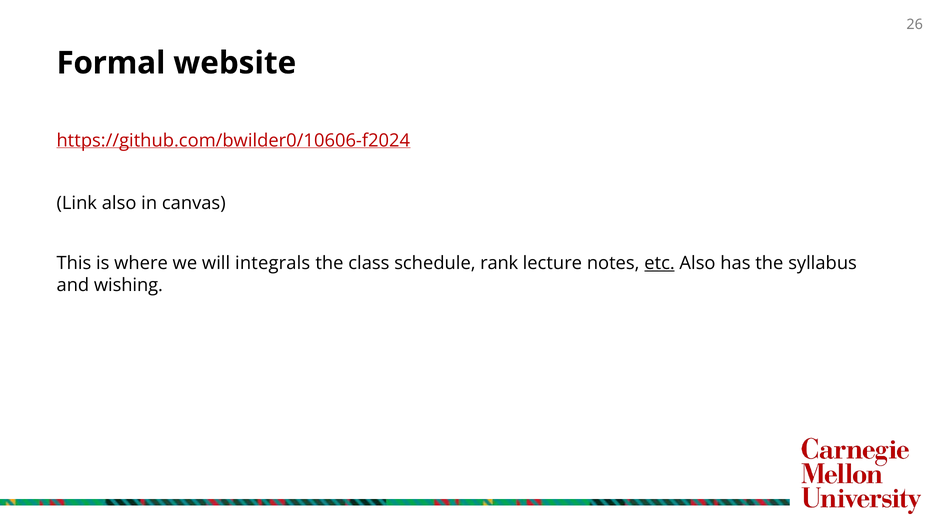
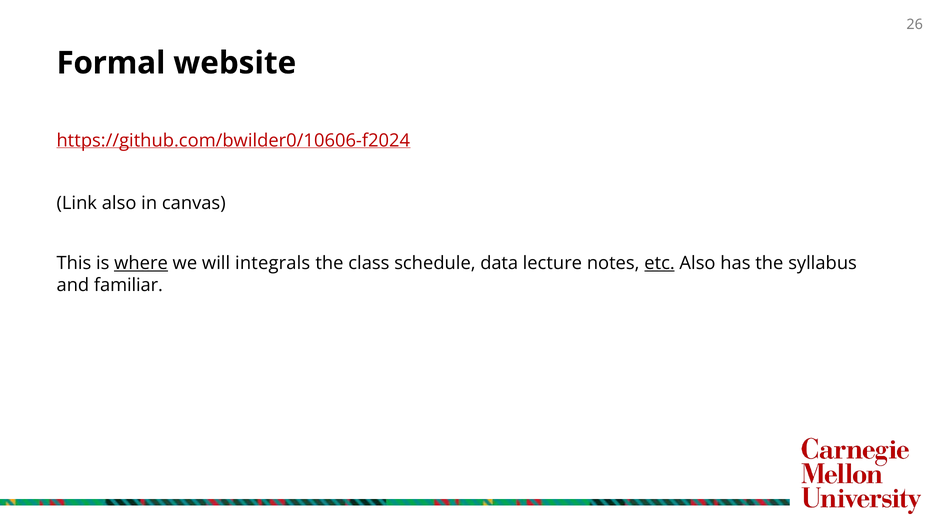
where underline: none -> present (141, 263)
rank: rank -> data (499, 263)
wishing: wishing -> familiar (128, 285)
